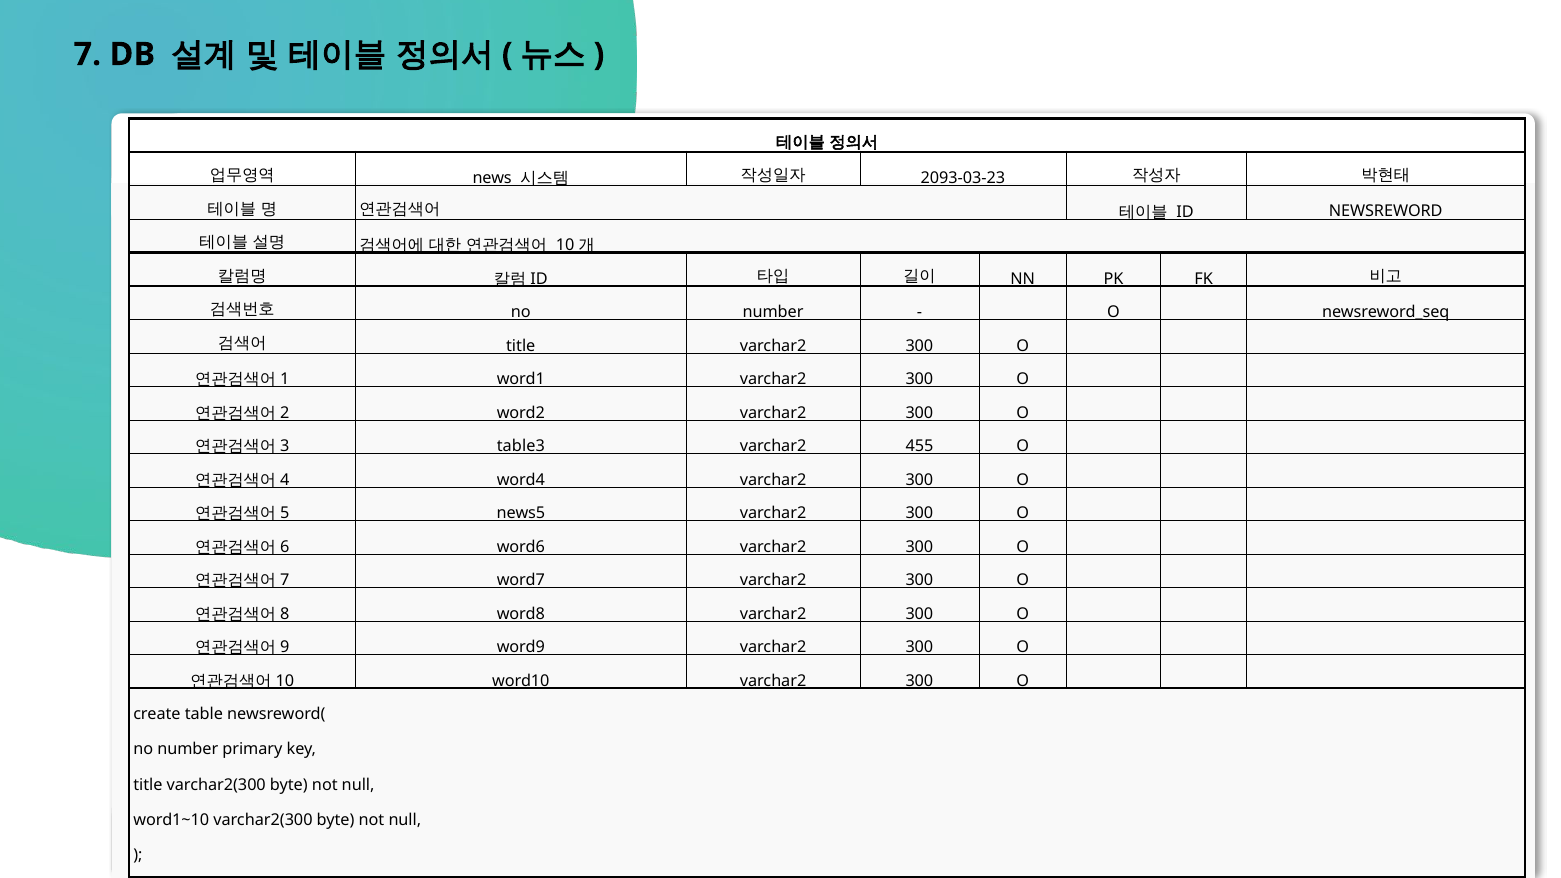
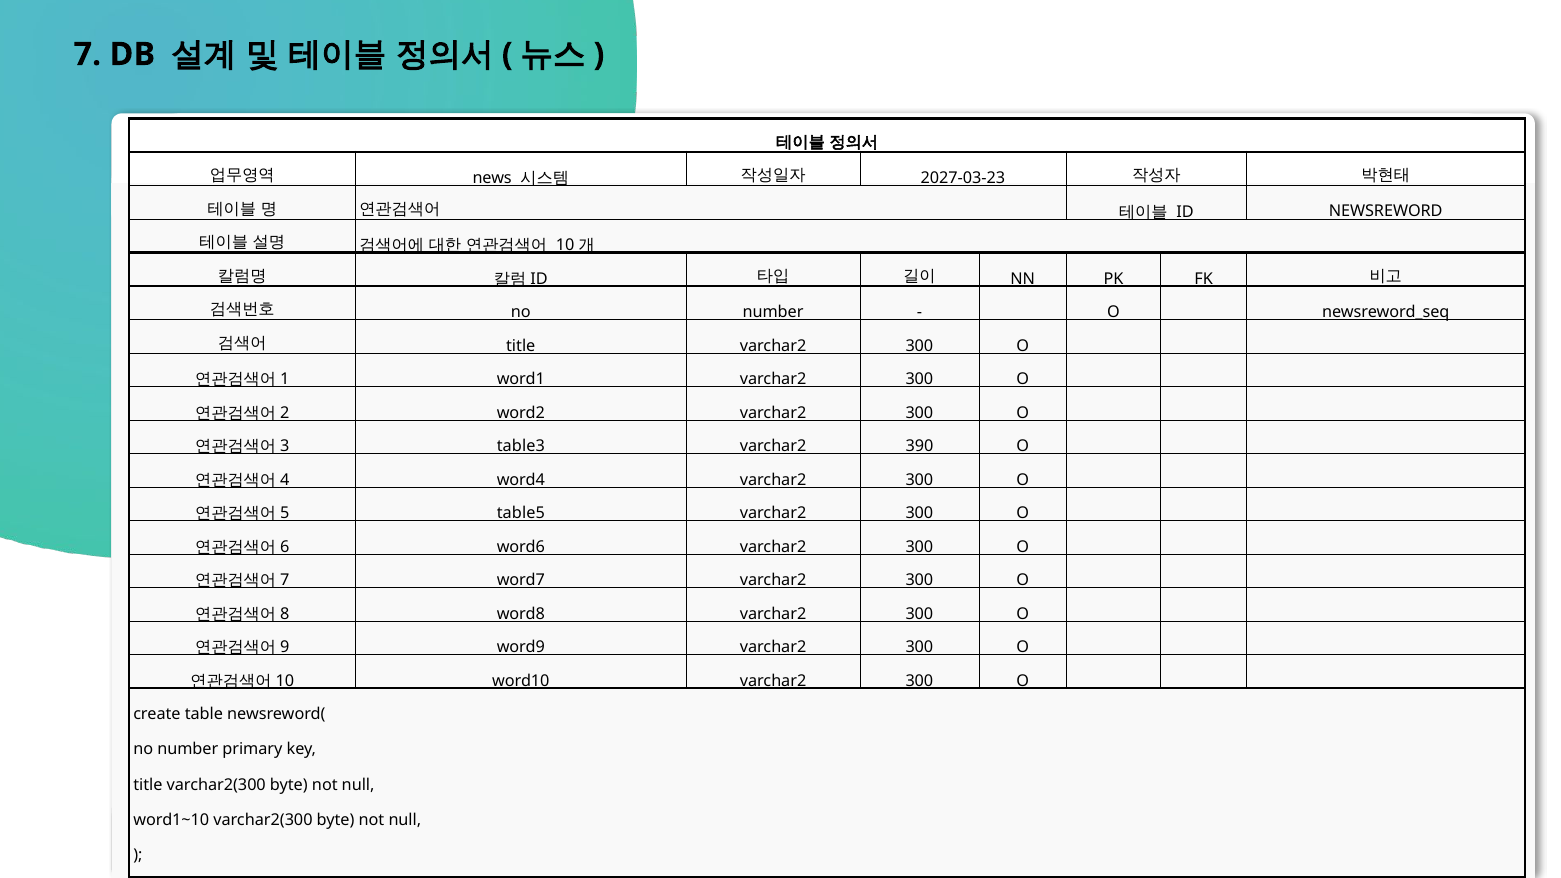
2093-03-23: 2093-03-23 -> 2027-03-23 (963, 178)
455: 455 -> 390 (919, 446)
news5: news5 -> table5 (521, 513)
